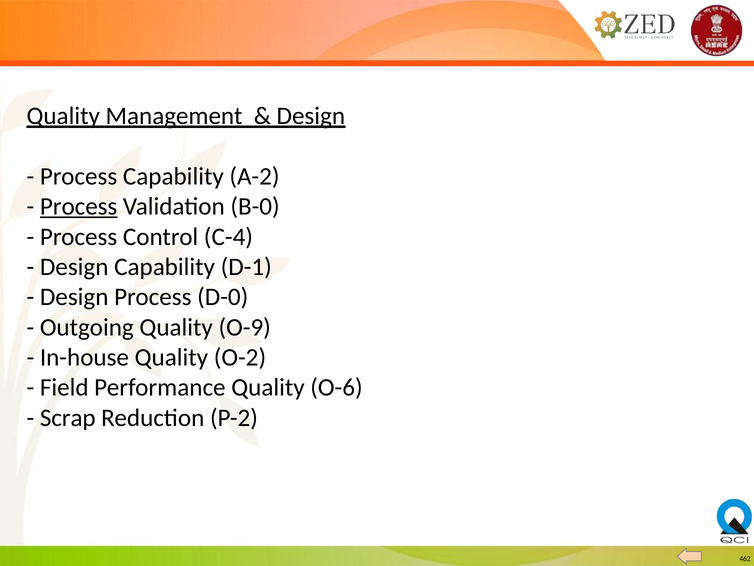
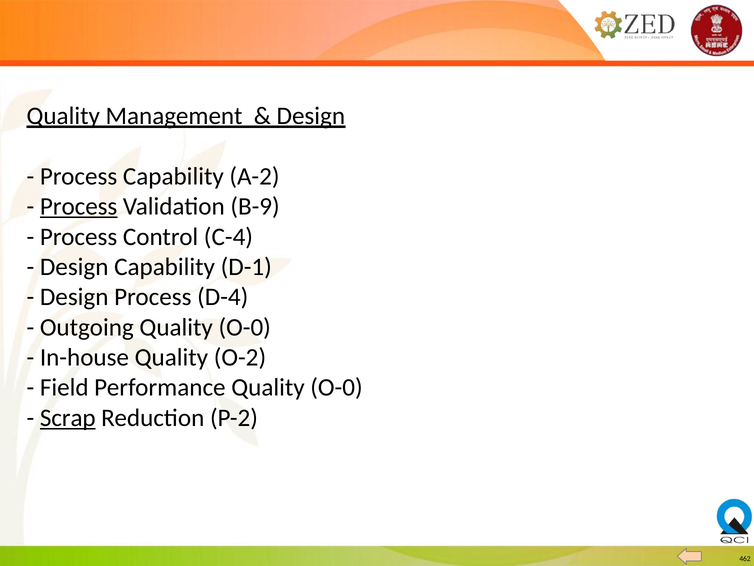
B-0: B-0 -> B-9 (255, 206)
D-0: D-0 -> D-4 (223, 297)
Outgoing Quality O-9: O-9 -> O-0 (245, 327)
Performance Quality O-6: O-6 -> O-0 (337, 387)
Scrap underline: none -> present (68, 417)
